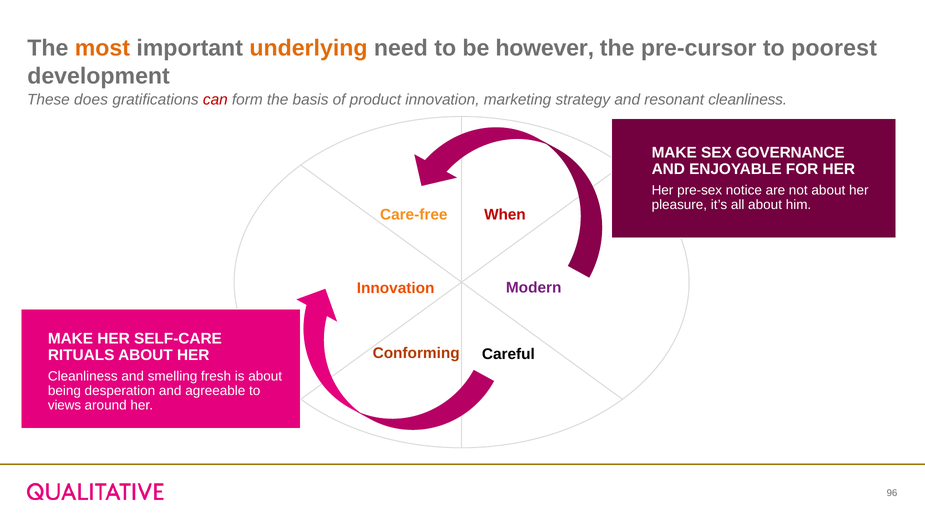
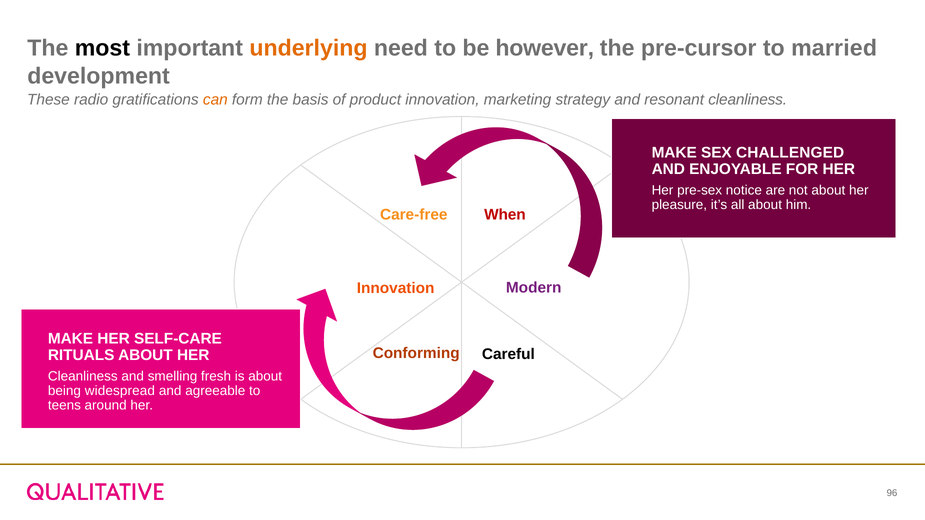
most colour: orange -> black (102, 48)
poorest: poorest -> married (834, 48)
does: does -> radio (91, 100)
can colour: red -> orange (215, 100)
GOVERNANCE: GOVERNANCE -> CHALLENGED (790, 153)
desperation: desperation -> widespread (120, 391)
views: views -> teens (64, 405)
